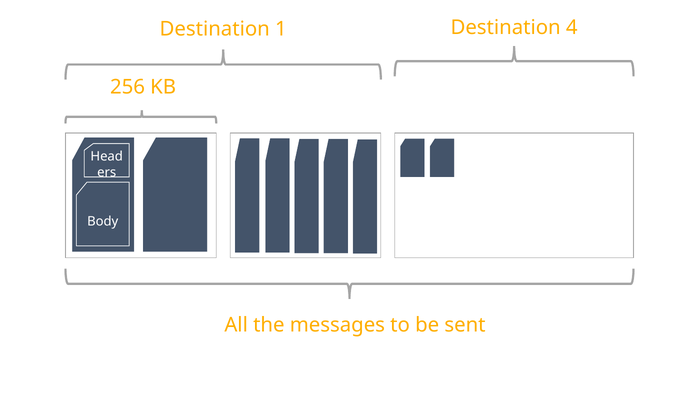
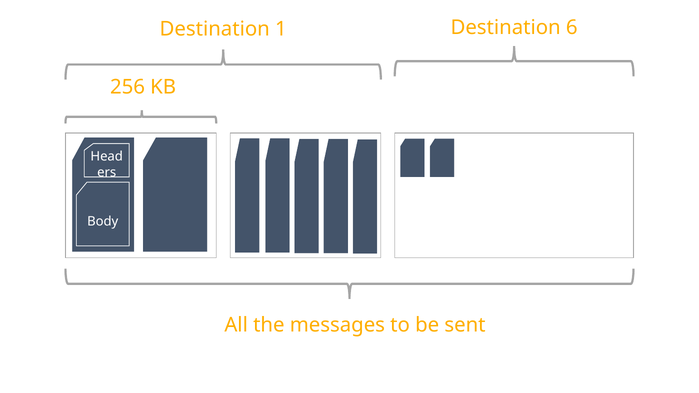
4: 4 -> 6 (572, 28)
